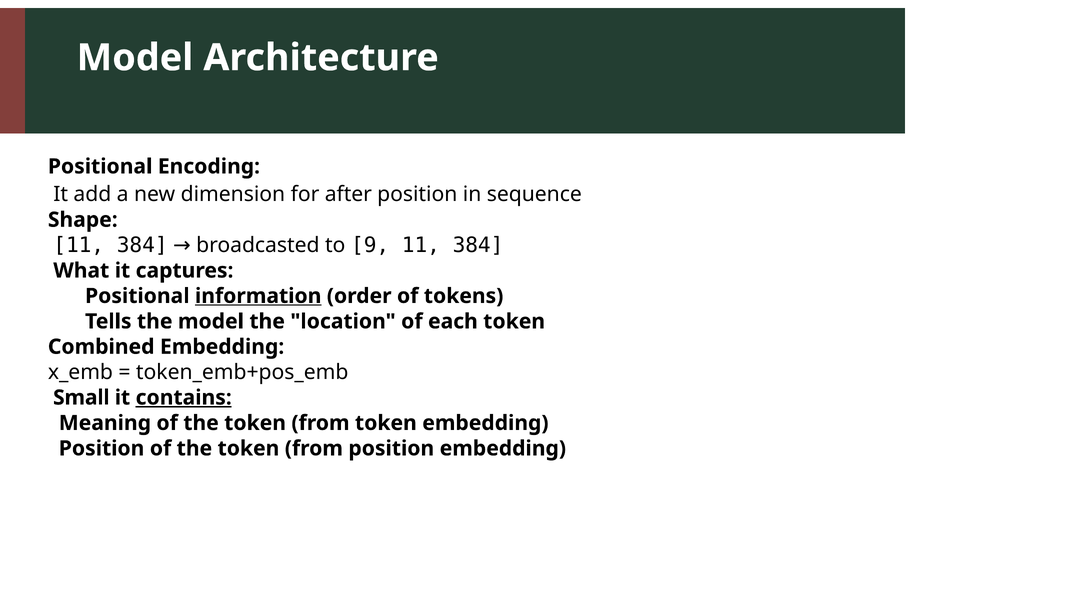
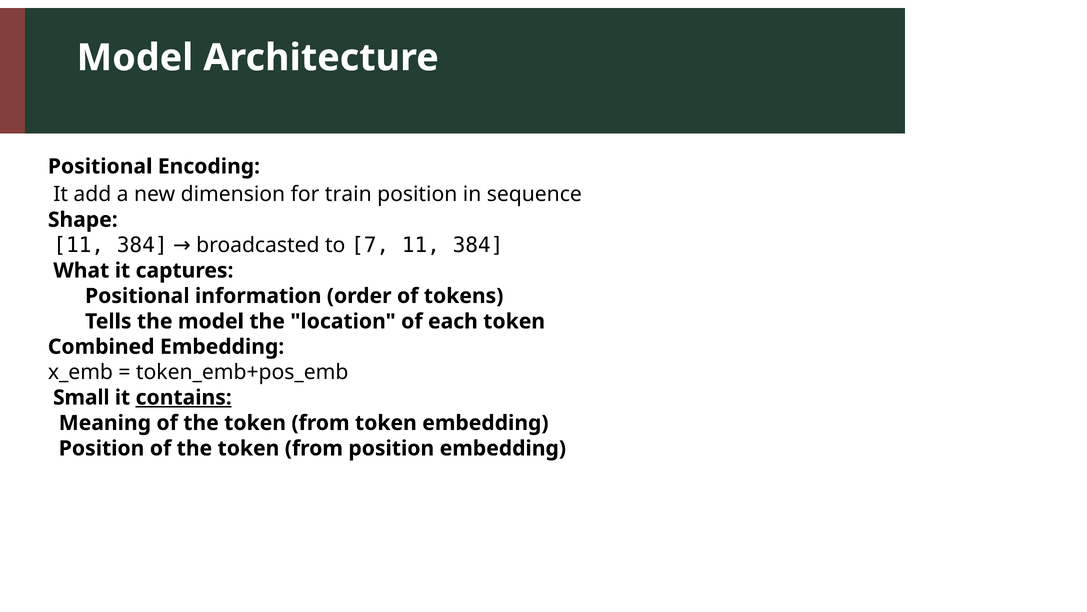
after: after -> train (348, 194)
9: 9 -> 7 (370, 245)
information underline: present -> none (258, 296)
